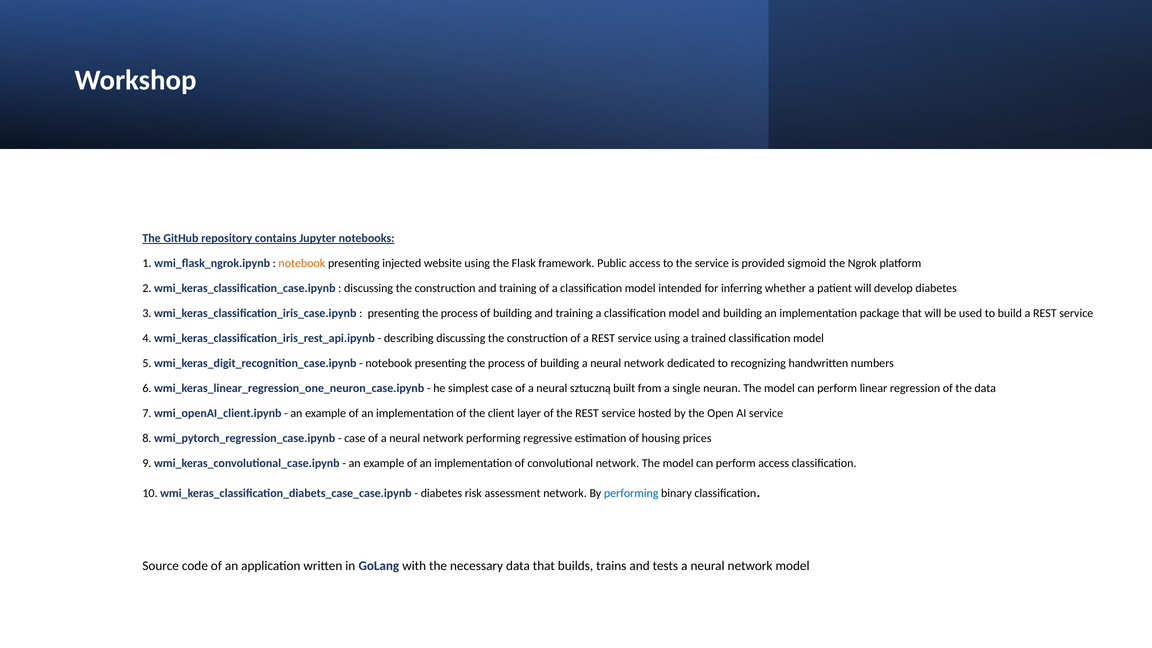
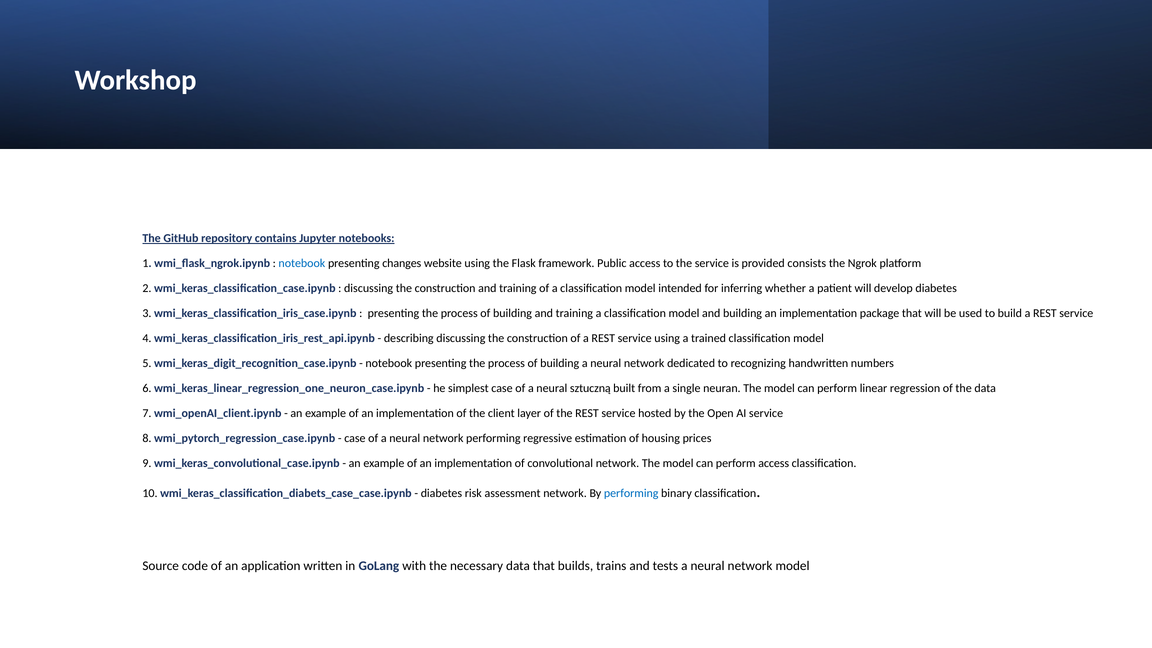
notebook colour: orange -> blue (302, 263)
injected: injected -> changes (402, 263)
sigmoid: sigmoid -> consists (807, 263)
